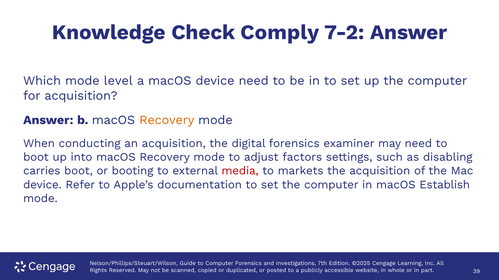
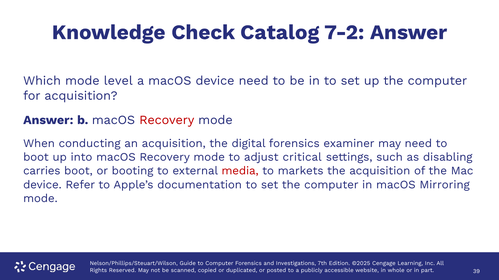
Comply: Comply -> Catalog (280, 32)
Recovery colour: orange -> red (167, 120)
factors: factors -> critical (302, 158)
Establish: Establish -> Mirroring (445, 185)
